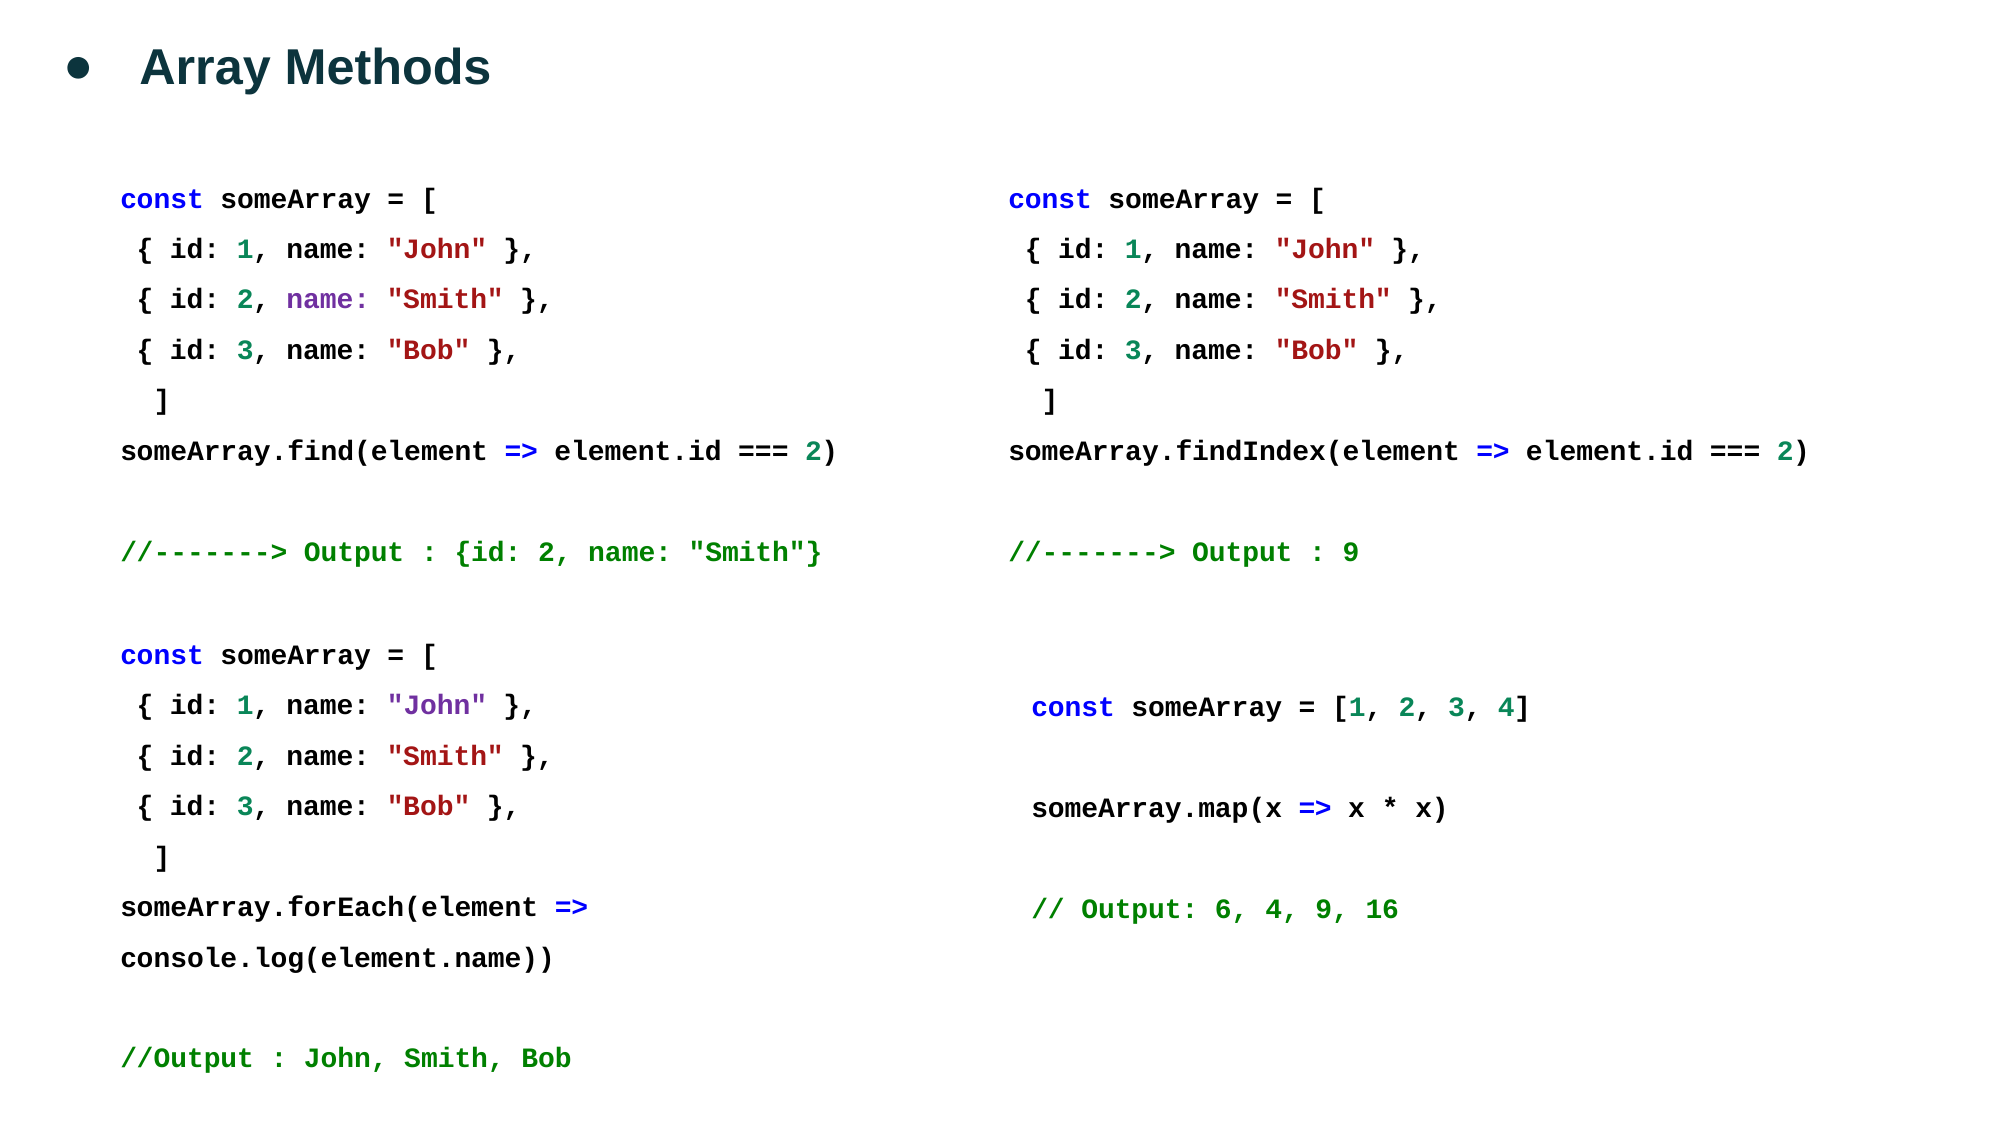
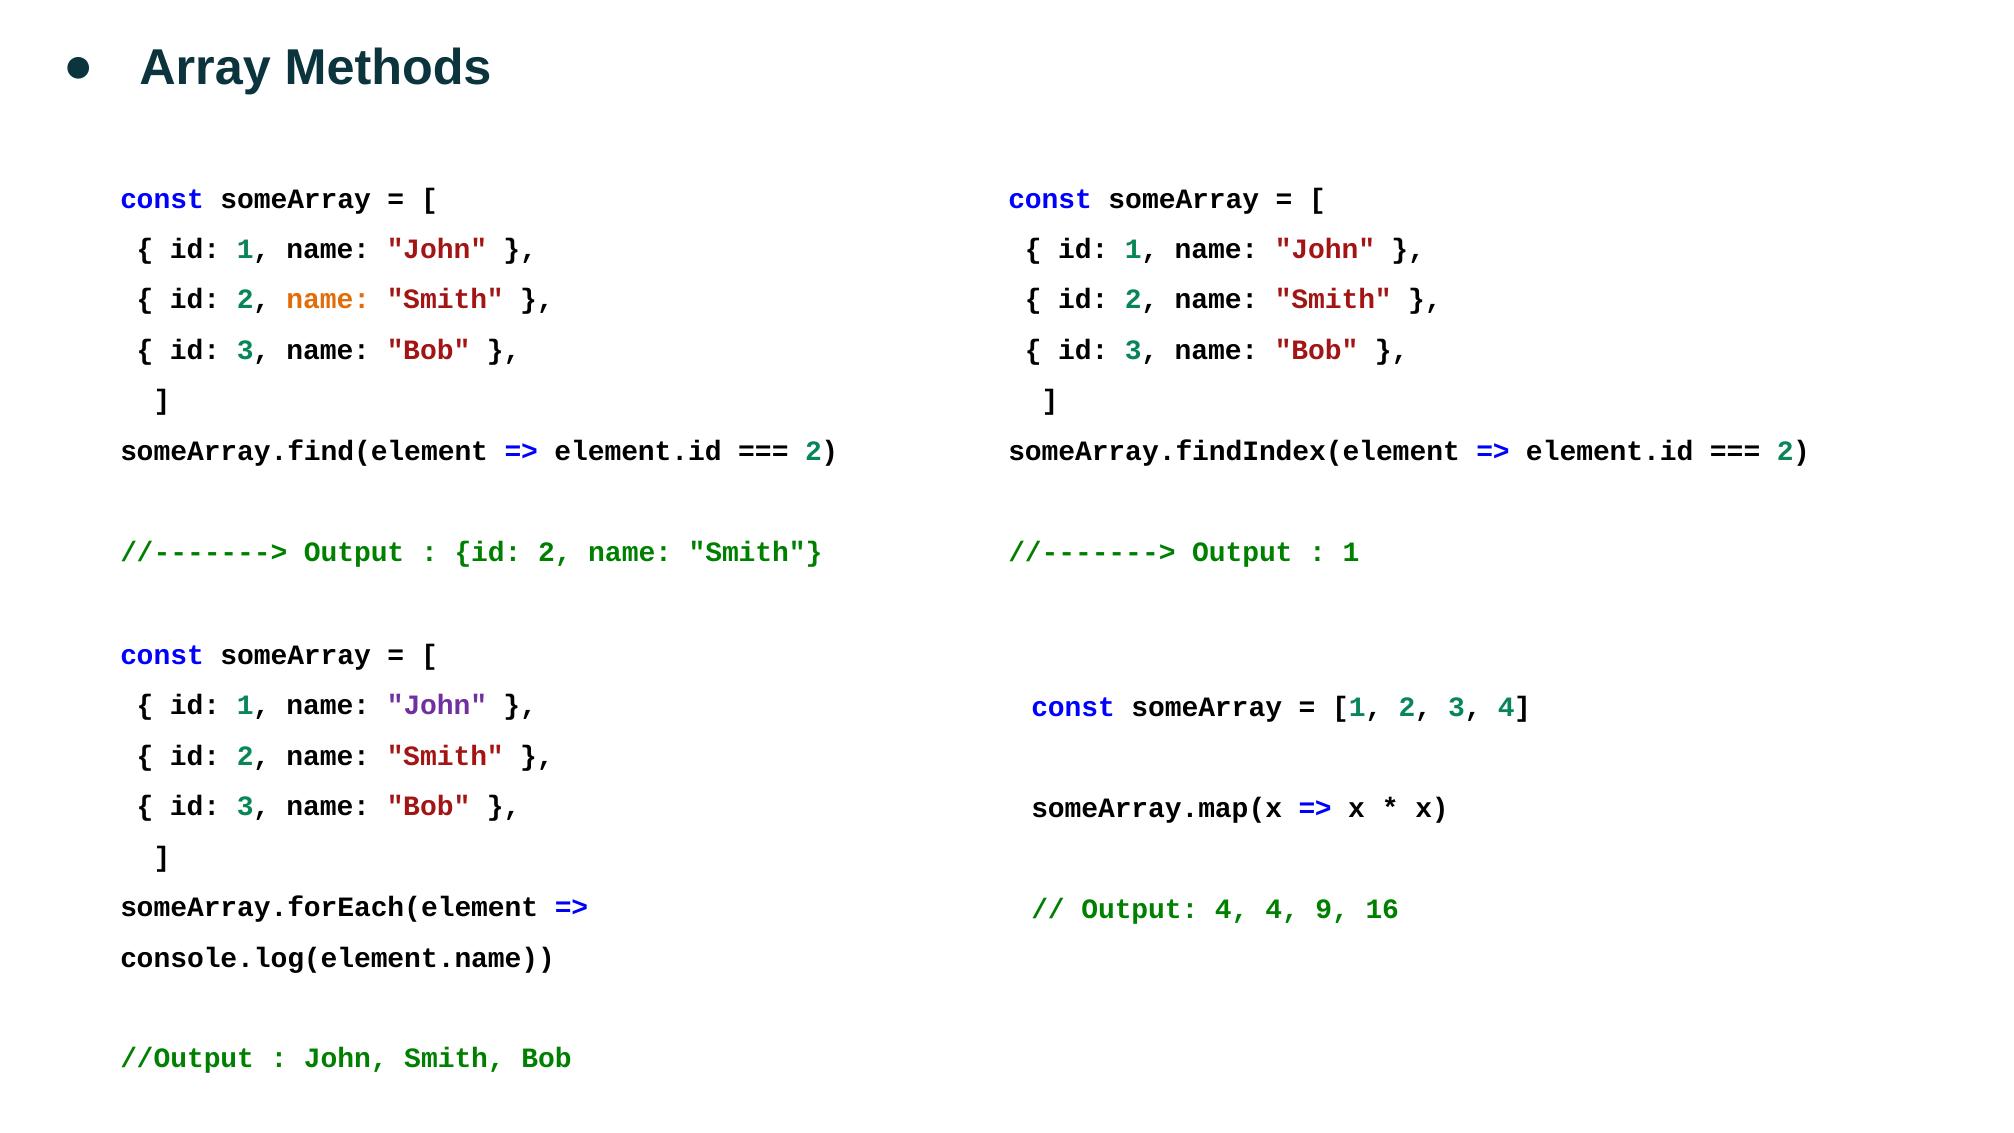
name colour: purple -> orange (328, 300)
9: 9 -> 1 (1351, 552)
Output 6: 6 -> 4 (1232, 909)
